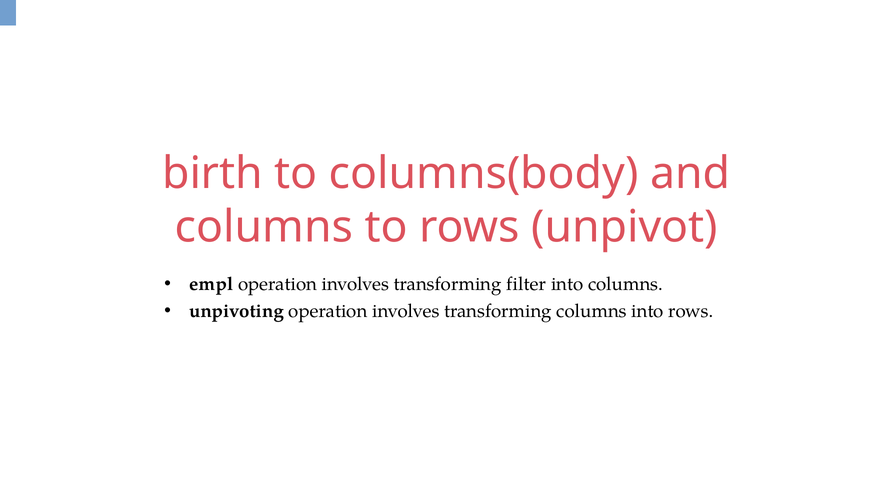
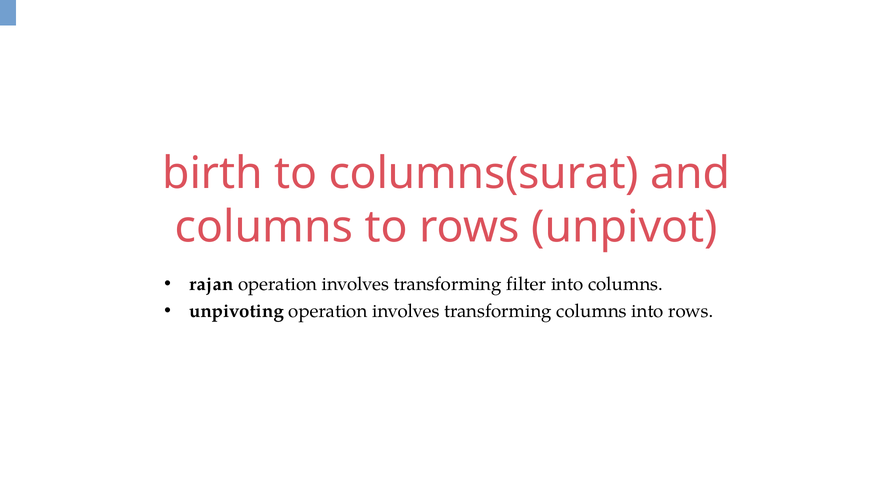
columns(body: columns(body -> columns(surat (484, 174)
empl: empl -> rajan (211, 284)
